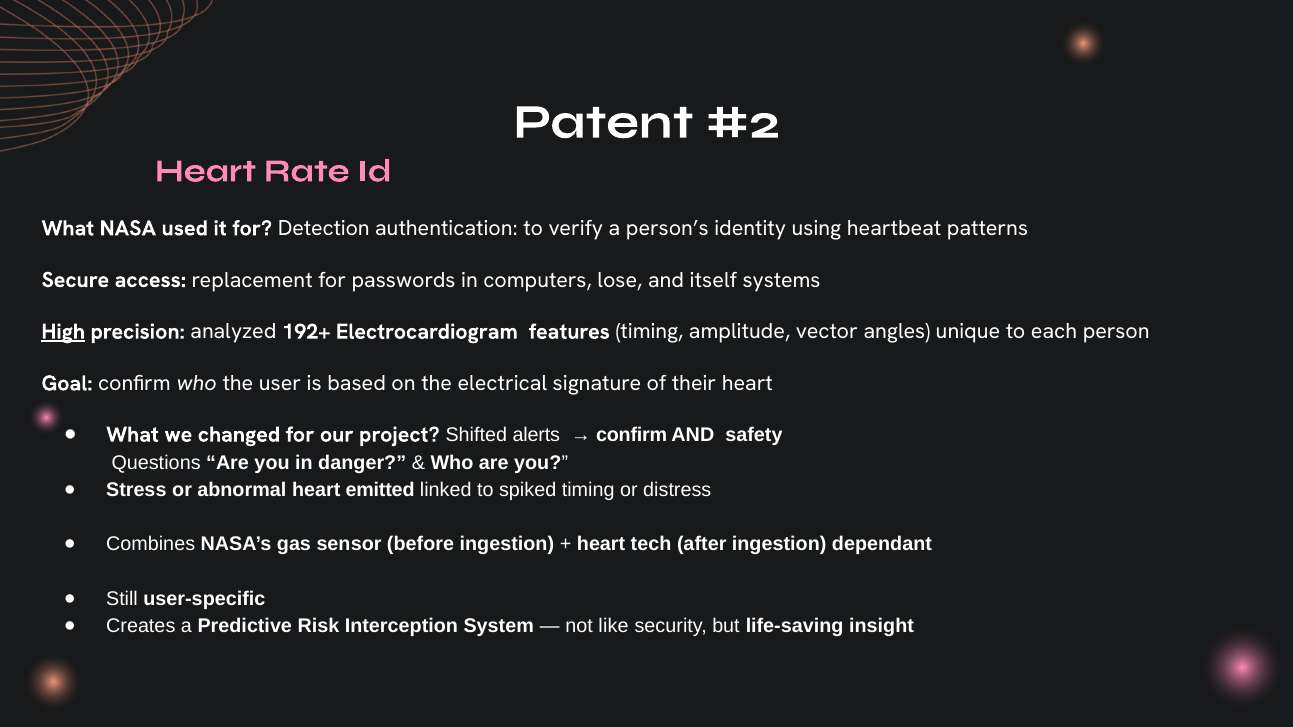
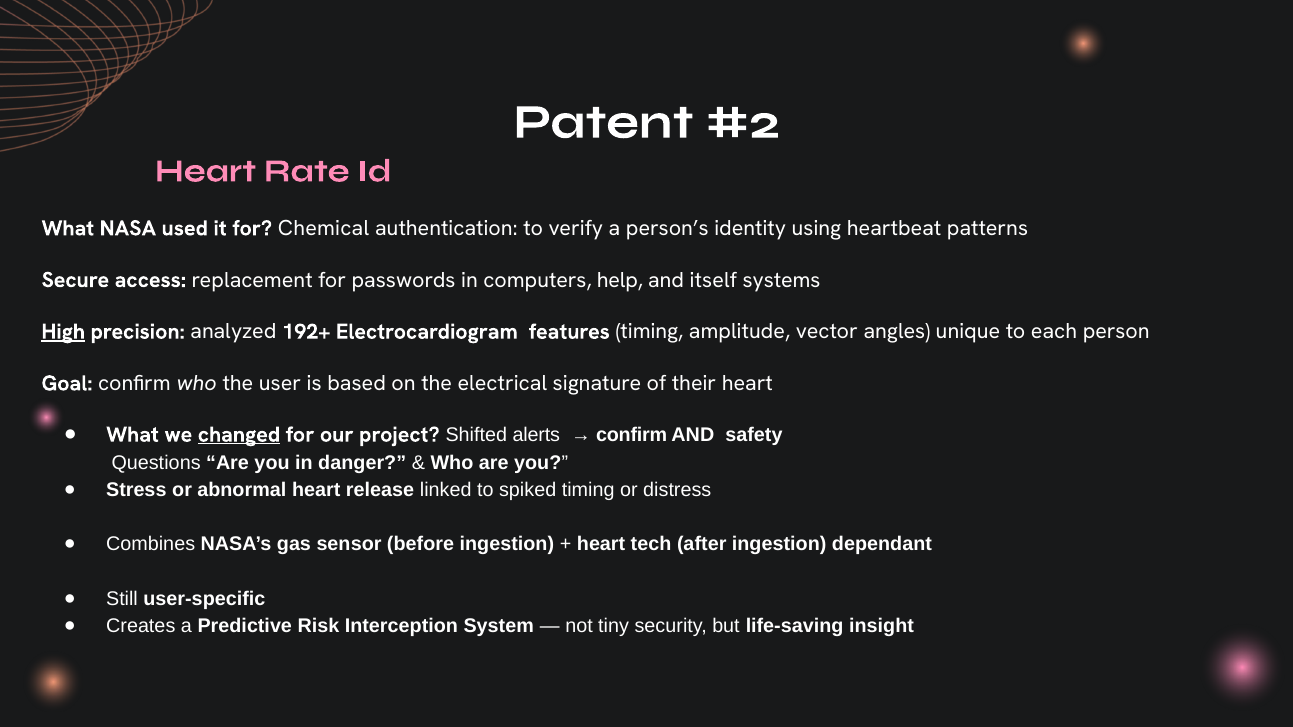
Detection: Detection -> Chemical (324, 228)
lose: lose -> help (620, 280)
changed underline: none -> present (239, 435)
emitted: emitted -> release (380, 490)
like: like -> tiny (614, 626)
